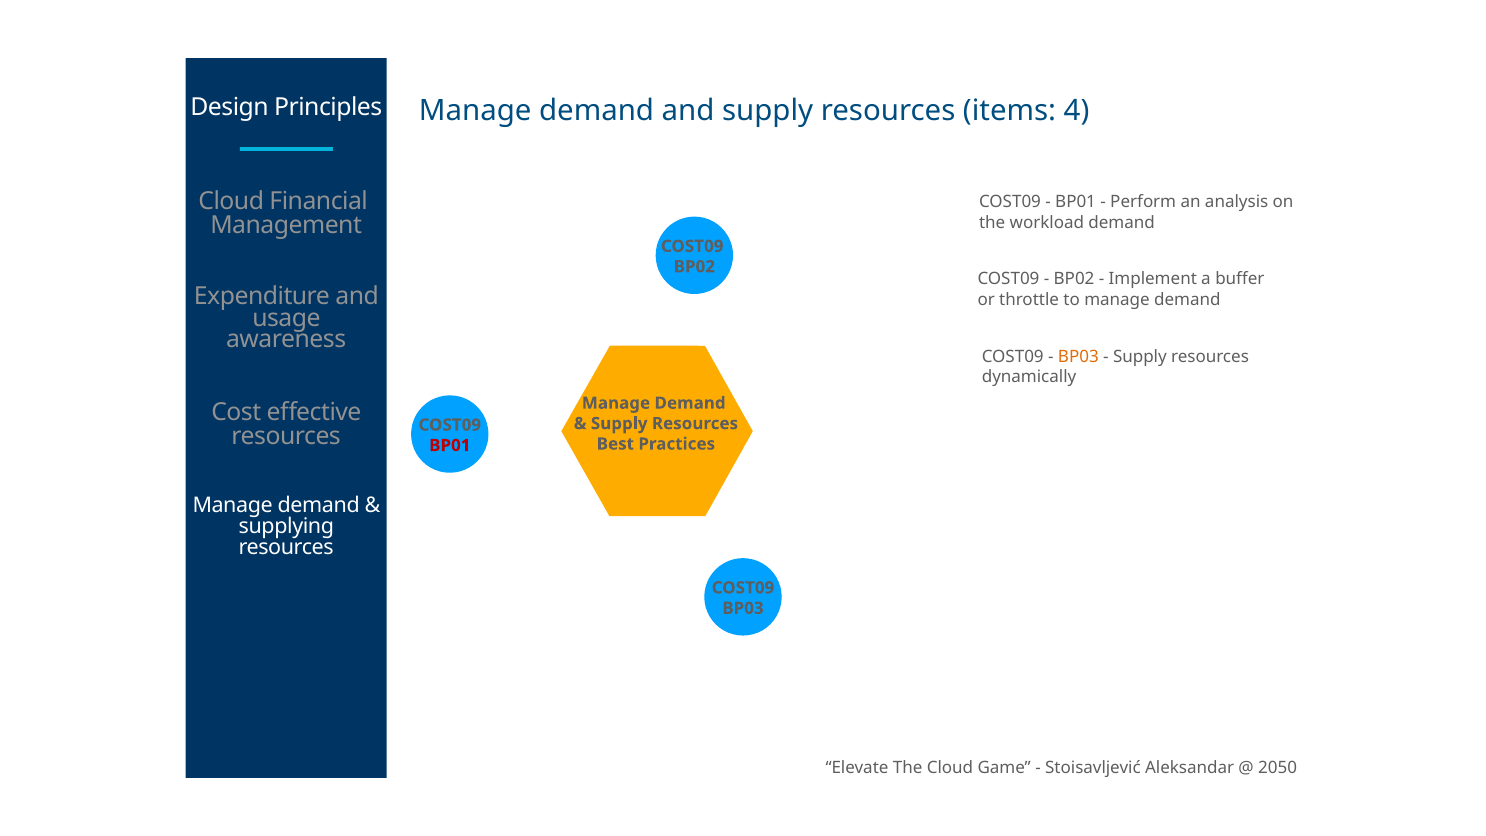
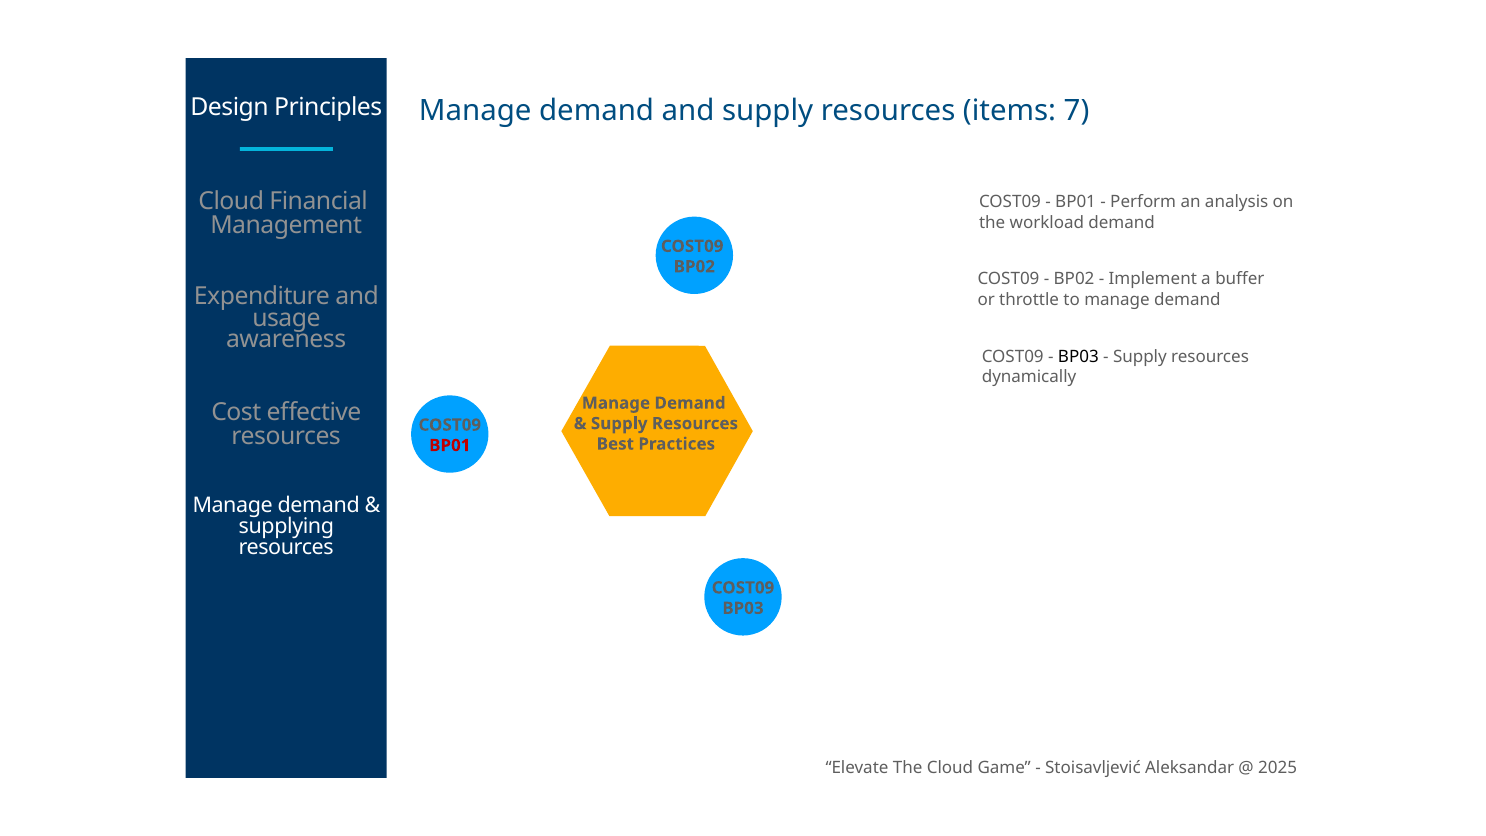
4: 4 -> 7 (1077, 111)
BP03 colour: orange -> black (1078, 357)
2050: 2050 -> 2025 (1278, 768)
